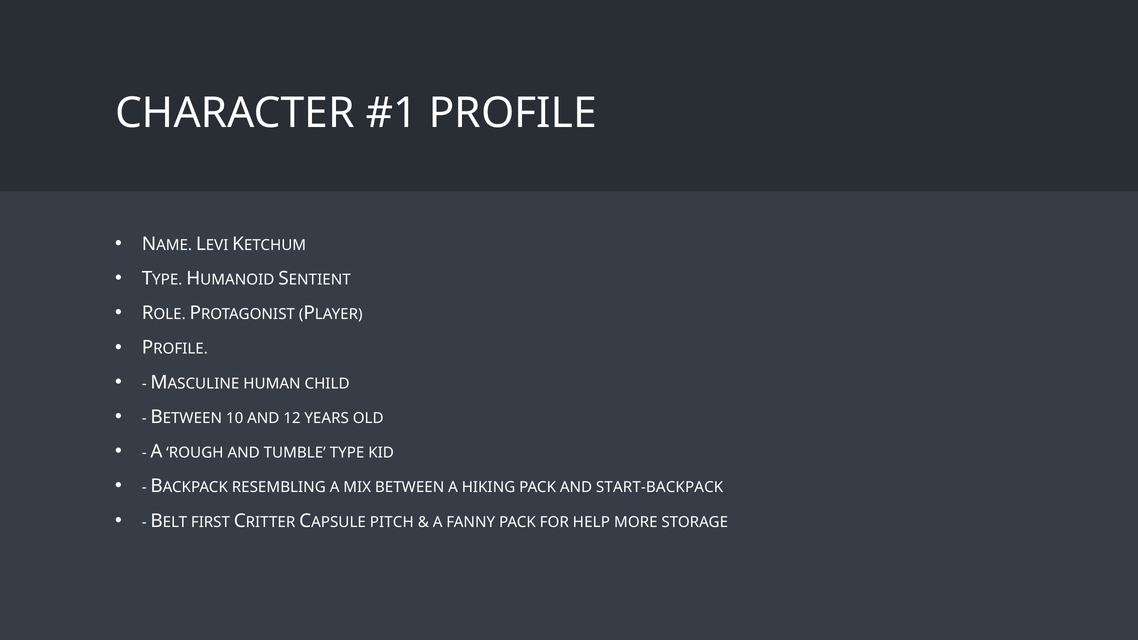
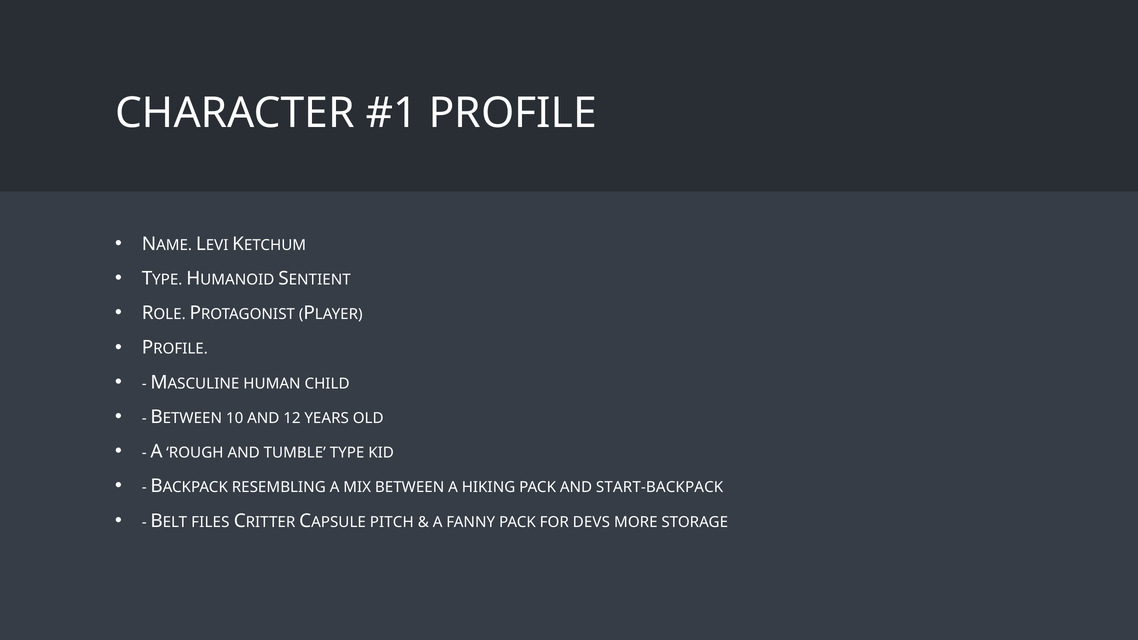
FIRST: FIRST -> FILES (210, 522)
HELP: HELP -> DEVS (591, 522)
